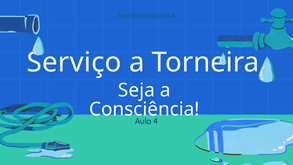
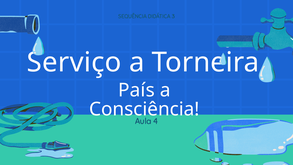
Seja: Seja -> País (136, 90)
